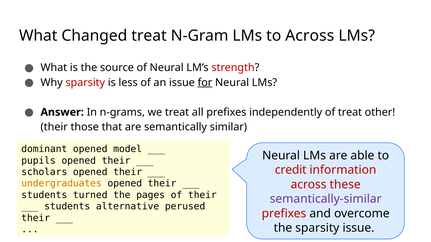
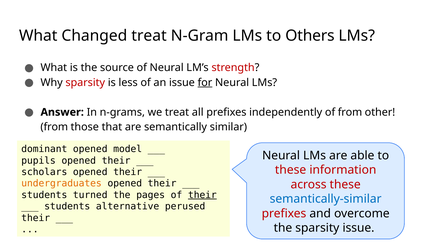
to Across: Across -> Others (310, 36)
of treat: treat -> from (350, 112)
their: their -> from (54, 127)
credit: credit -> these (291, 170)
their underline: none -> present (202, 195)
semantically-similar colour: purple -> blue (326, 199)
